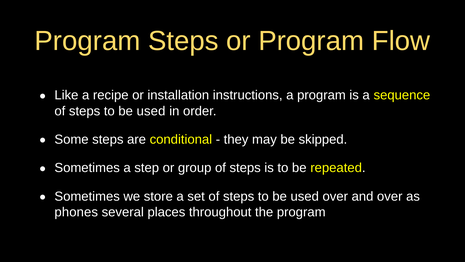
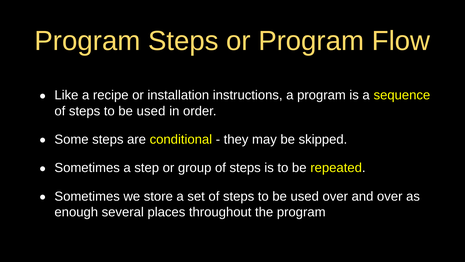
phones: phones -> enough (76, 212)
